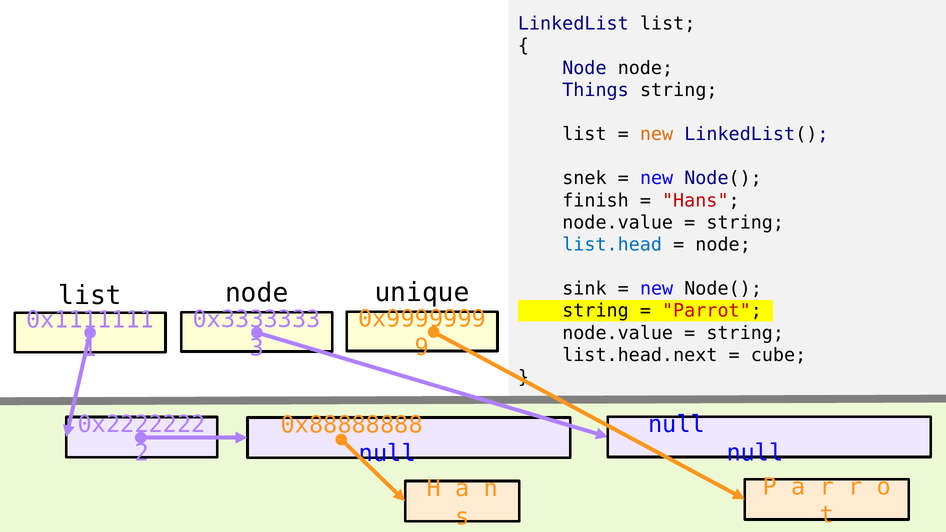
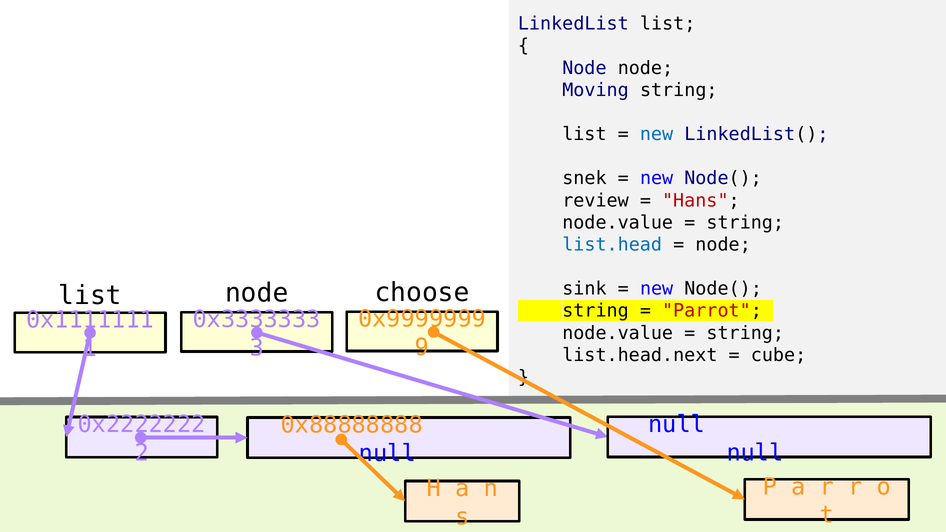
Things: Things -> Moving (596, 90)
new colour: orange -> blue (657, 134)
finish: finish -> review (596, 201)
unique: unique -> choose (422, 293)
